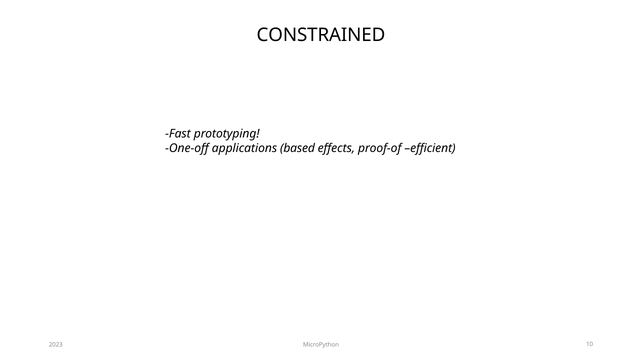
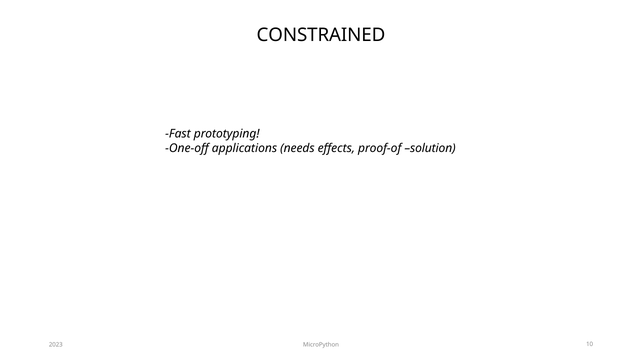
based: based -> needs (297, 148)
efficient: efficient -> solution (430, 148)
